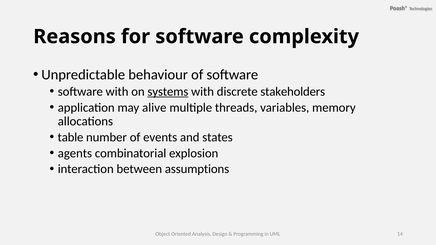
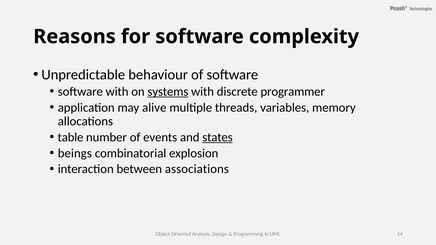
stakeholders: stakeholders -> programmer (293, 92)
states underline: none -> present (218, 137)
agents: agents -> beings (75, 153)
assumptions: assumptions -> associations (197, 169)
